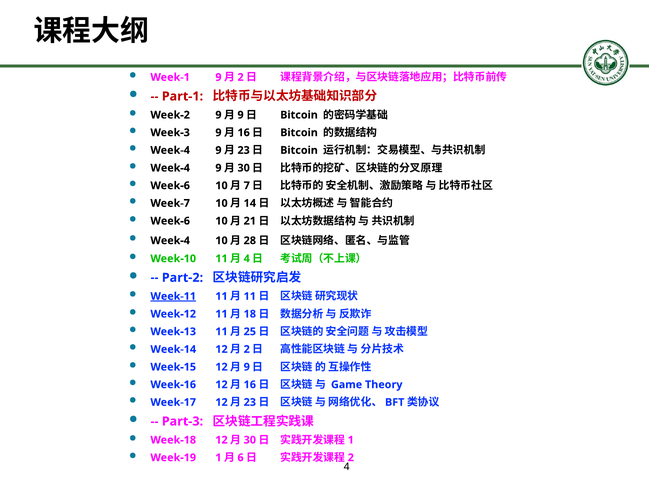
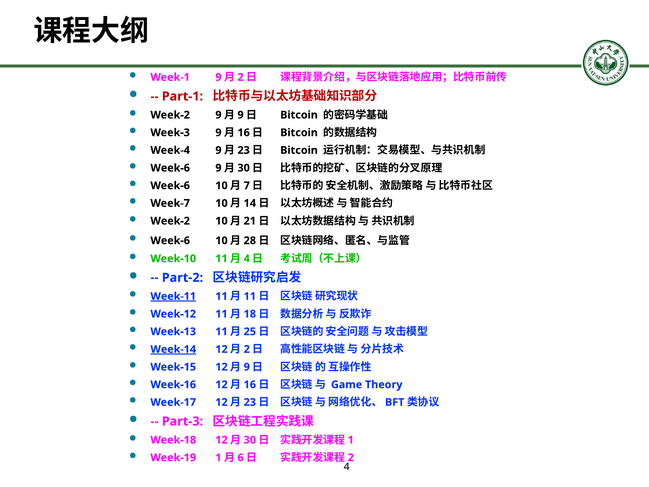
Week-4: Week-4 -> Week-6 (170, 168)
Week-6: Week-6 -> Week-2 (170, 221)
Week-4: Week-4 -> Week-6 (170, 240)
Week-14 underline: none -> present (173, 349)
